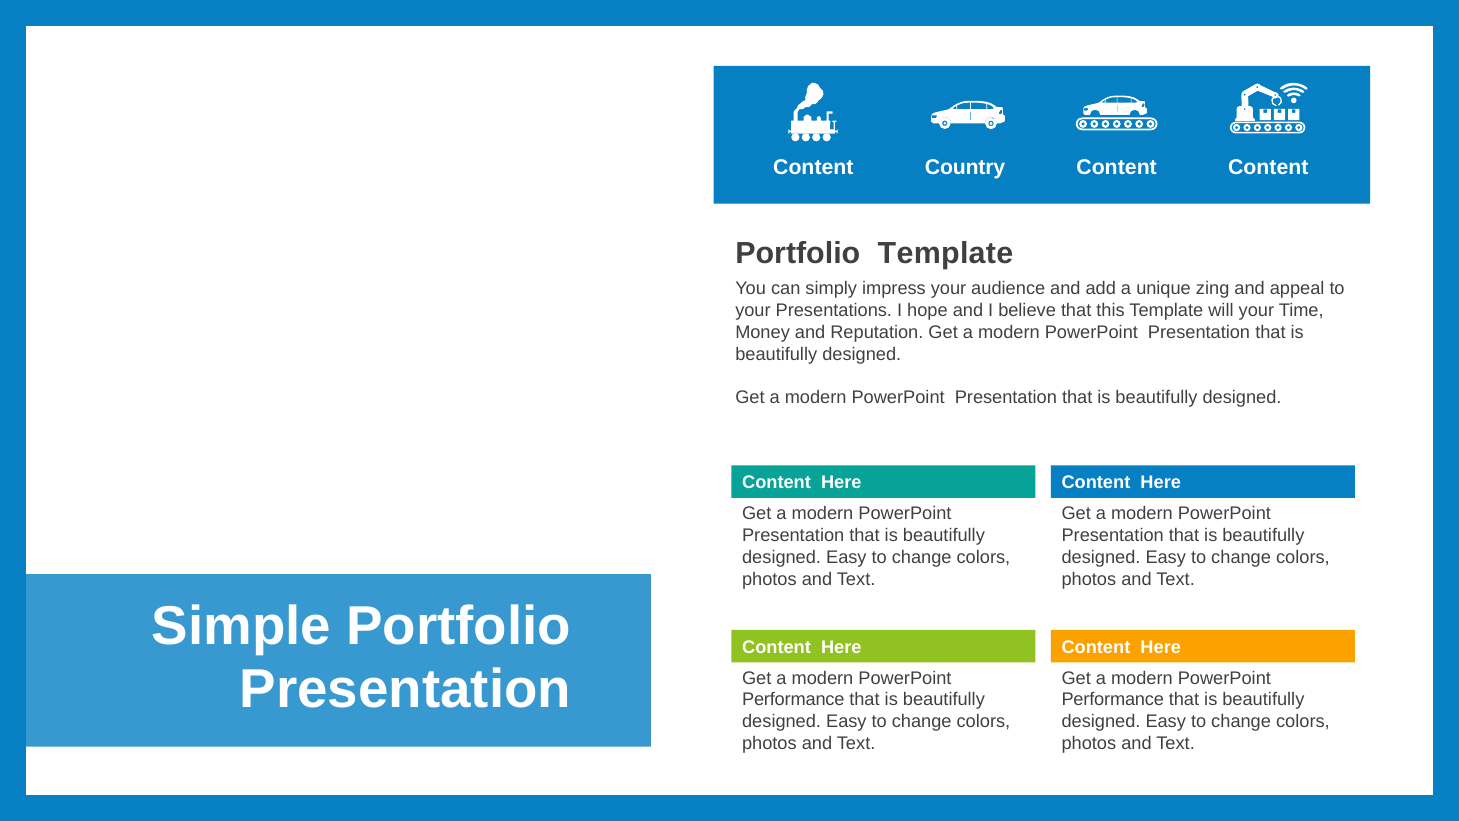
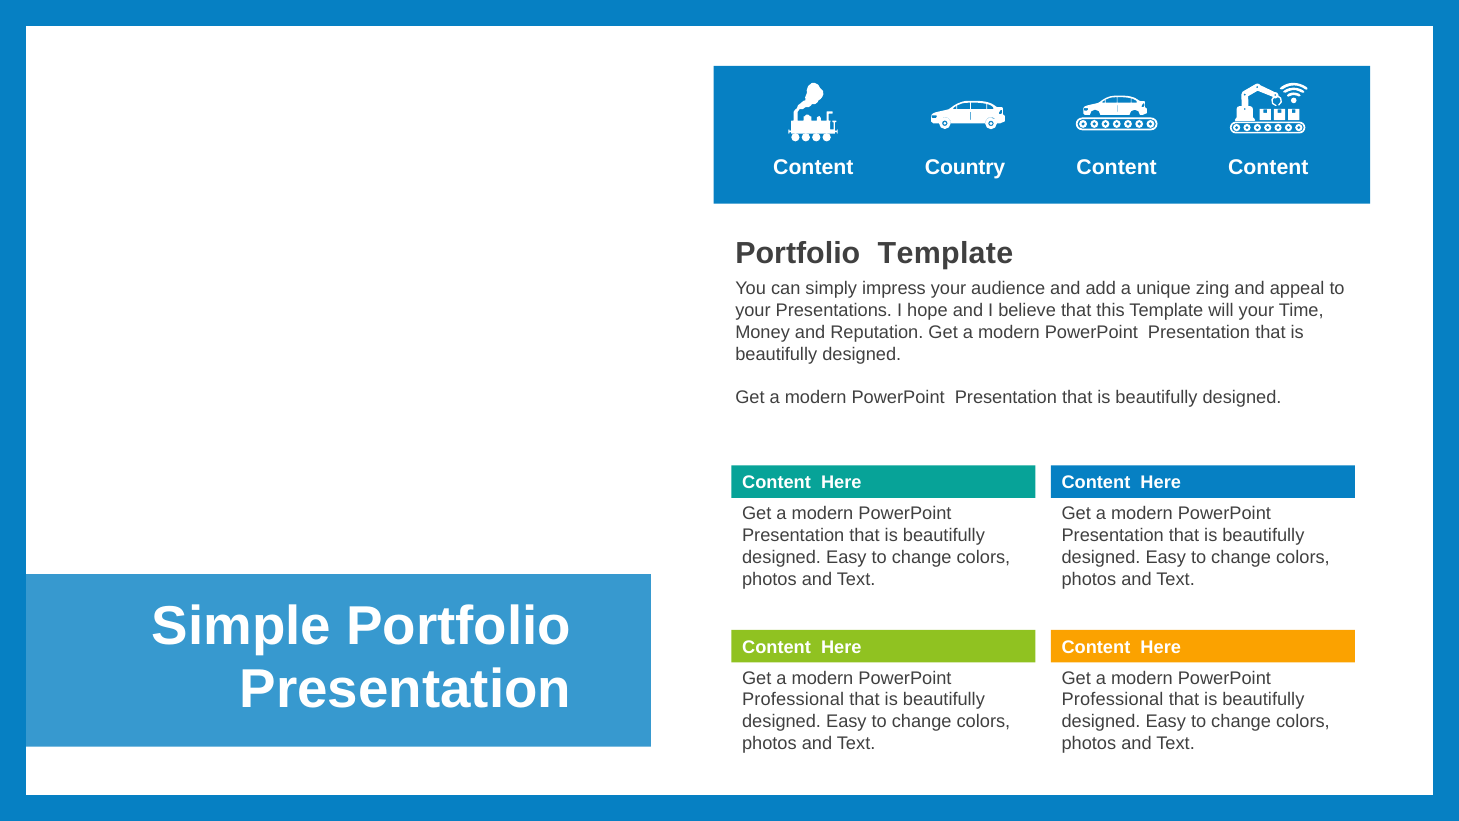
Performance: Performance -> Professional (793, 700)
Performance: Performance -> Professional (1113, 700)
